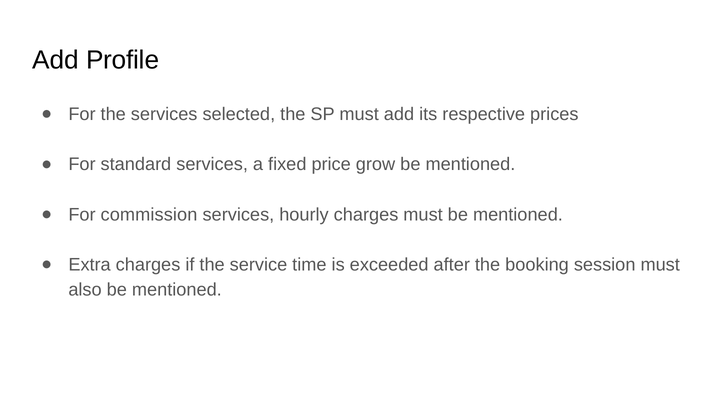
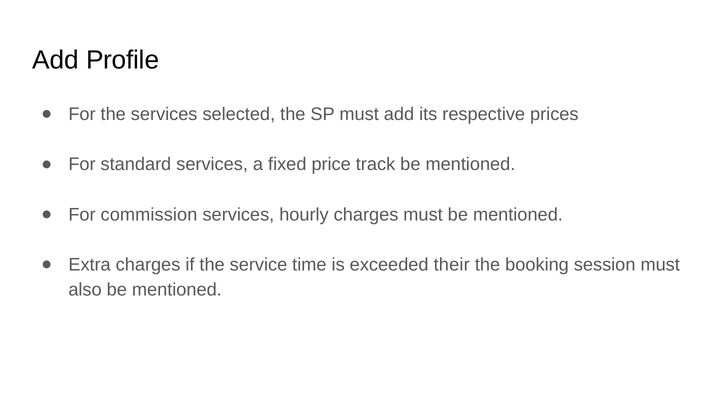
grow: grow -> track (376, 164)
after: after -> their (452, 265)
